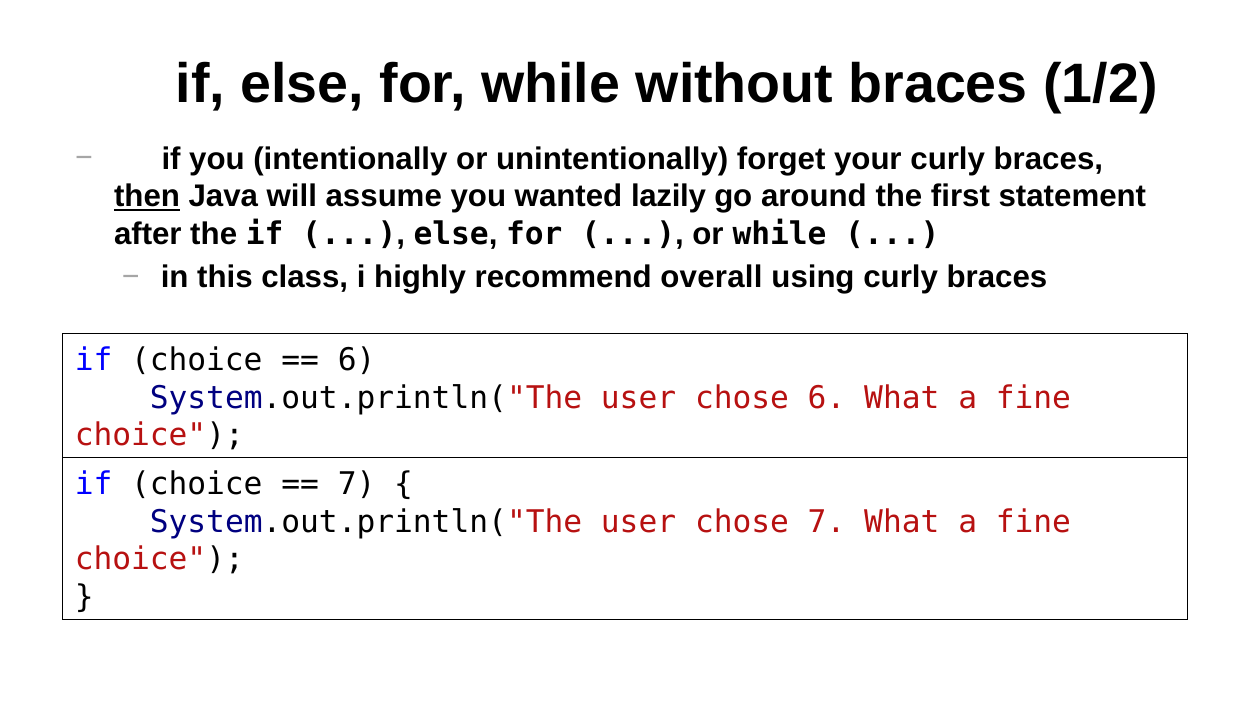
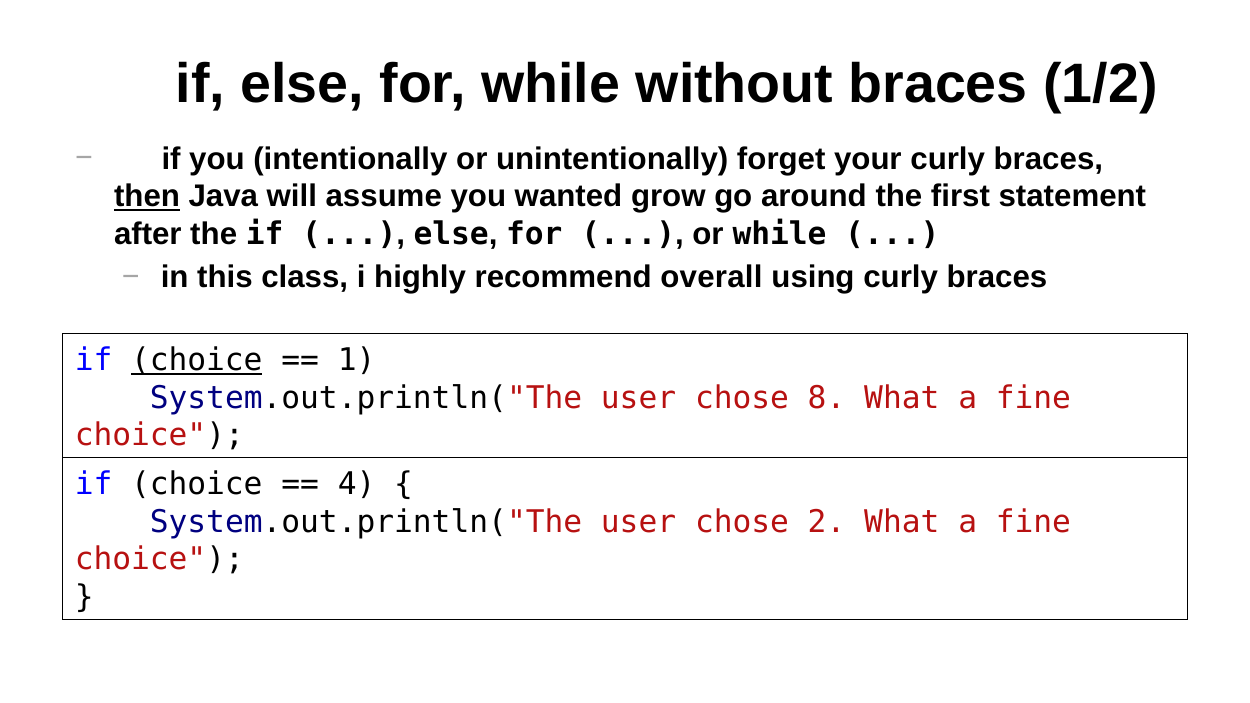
lazily: lazily -> grow (668, 196)
choice underline: none -> present (197, 361)
6: 6 -> 1 (357, 361)
chose 6: 6 -> 8 (827, 398)
7: 7 -> 4 (357, 485)
chose 7: 7 -> 2 (827, 522)
